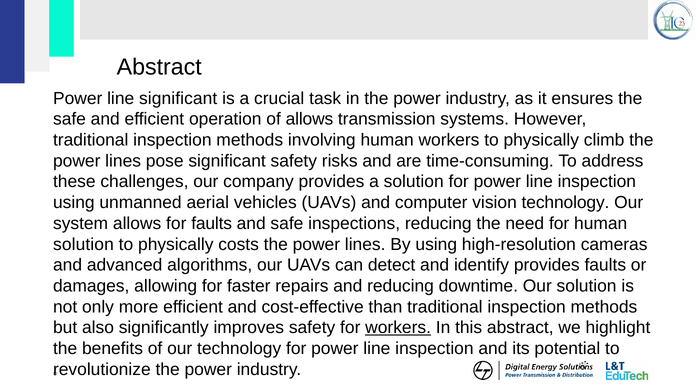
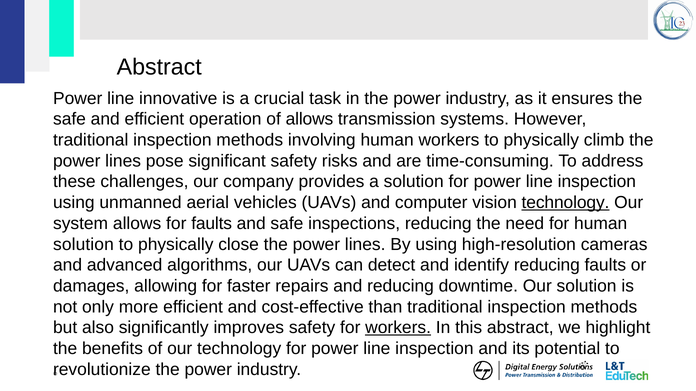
line significant: significant -> innovative (178, 98)
technology underline: none -> present (566, 203)
costs: costs -> close (239, 245)
identify provides: provides -> reducing (547, 265)
